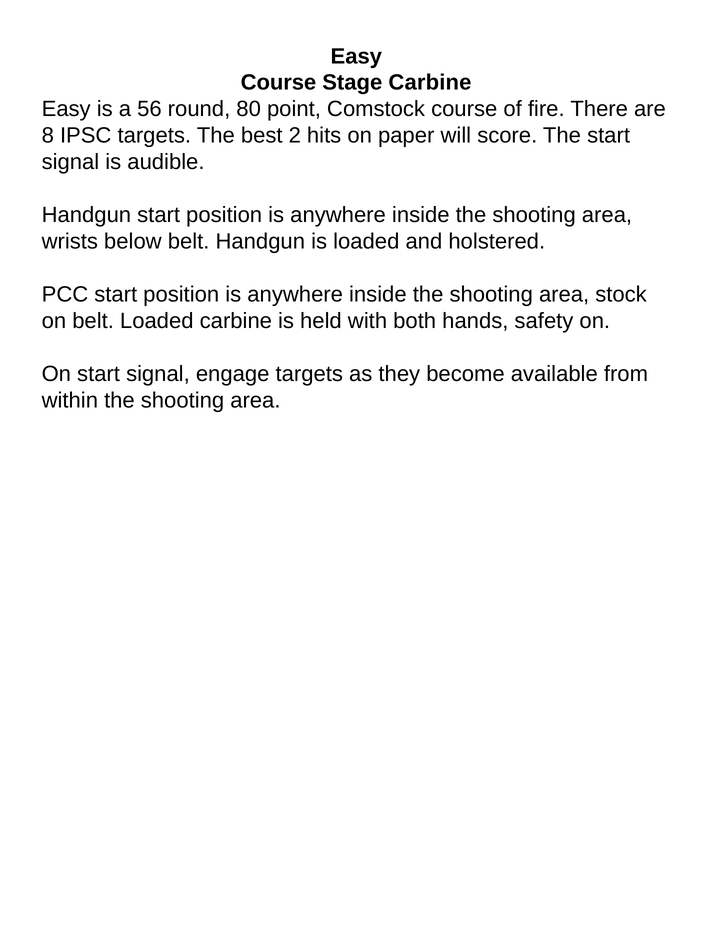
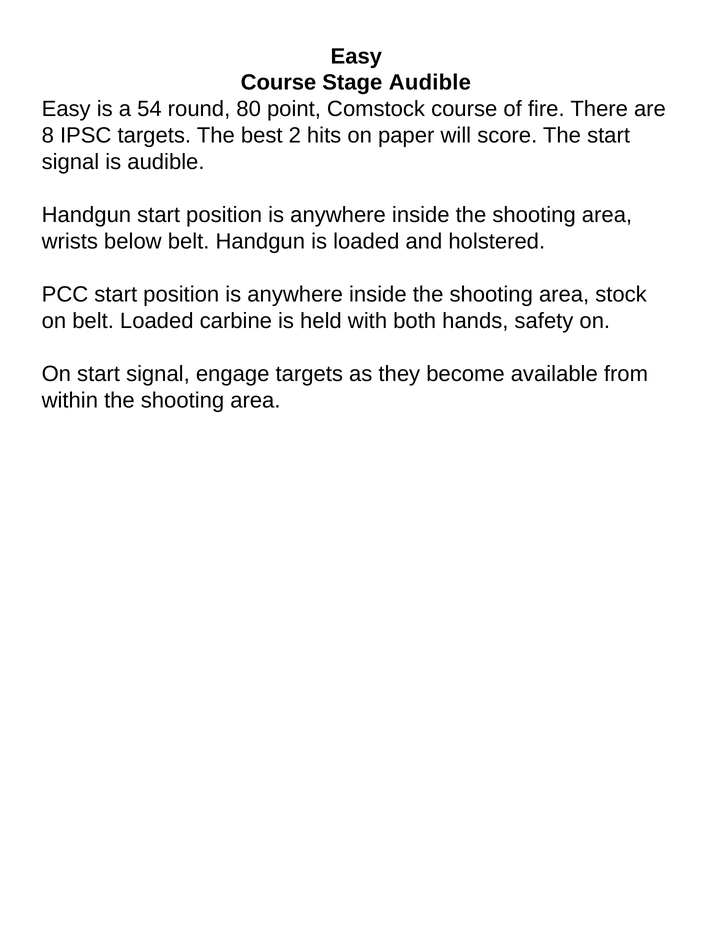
Stage Carbine: Carbine -> Audible (430, 83)
56: 56 -> 54 (149, 109)
